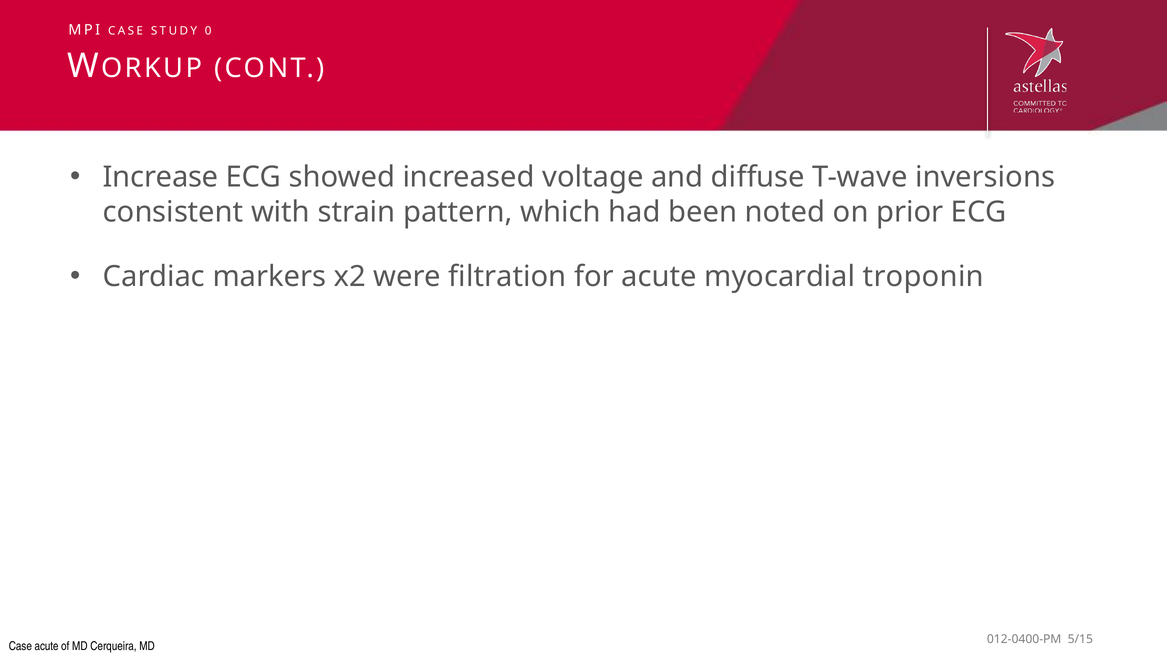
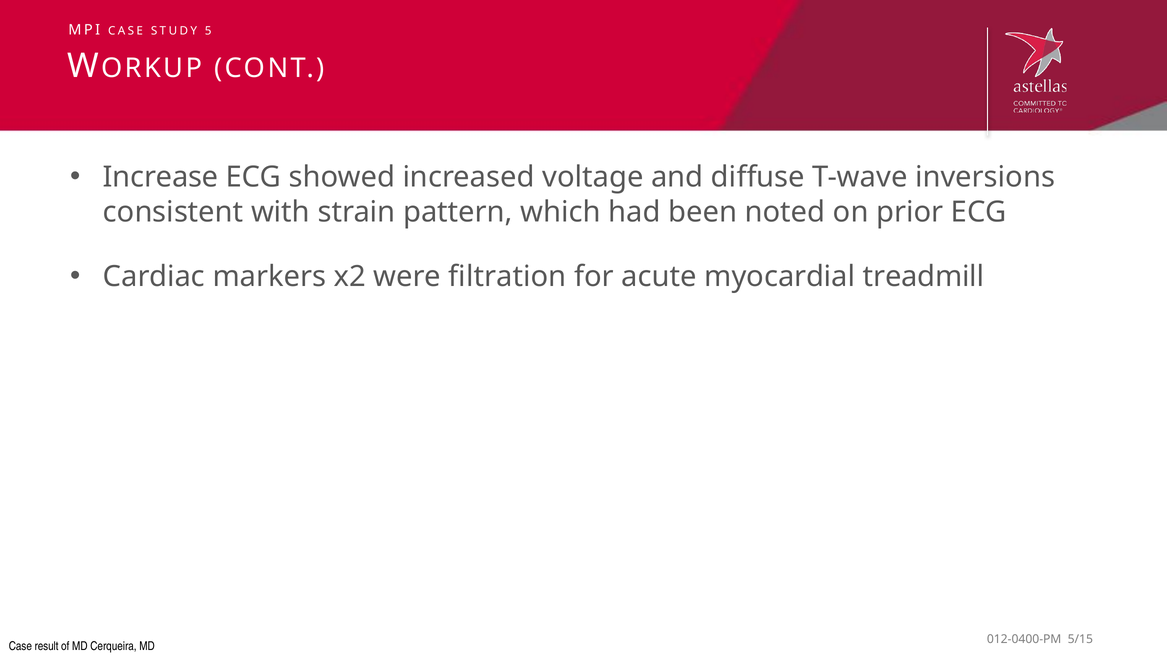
0: 0 -> 5 (208, 31)
troponin: troponin -> treadmill (924, 276)
Case acute: acute -> result (47, 646)
